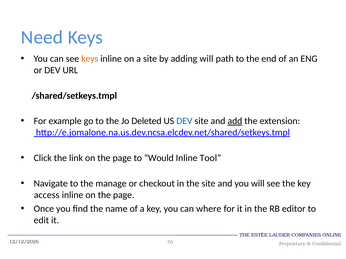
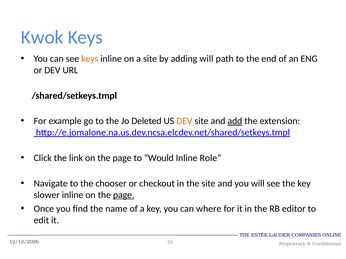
Need: Need -> Kwok (42, 37)
DEV colour: blue -> orange (184, 121)
Tool: Tool -> Role (210, 158)
manage: manage -> chooser (111, 184)
access: access -> slower (47, 195)
page underline: none -> present (124, 195)
